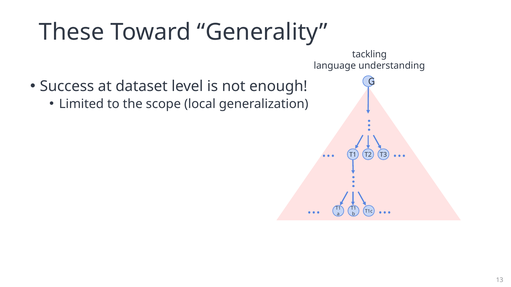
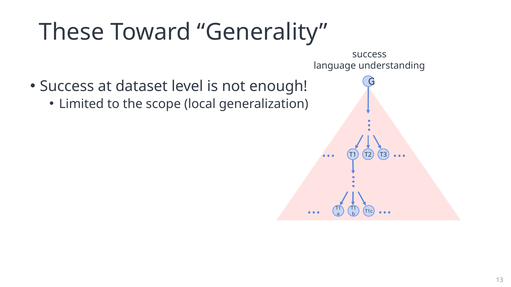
tackling: tackling -> success (369, 54)
